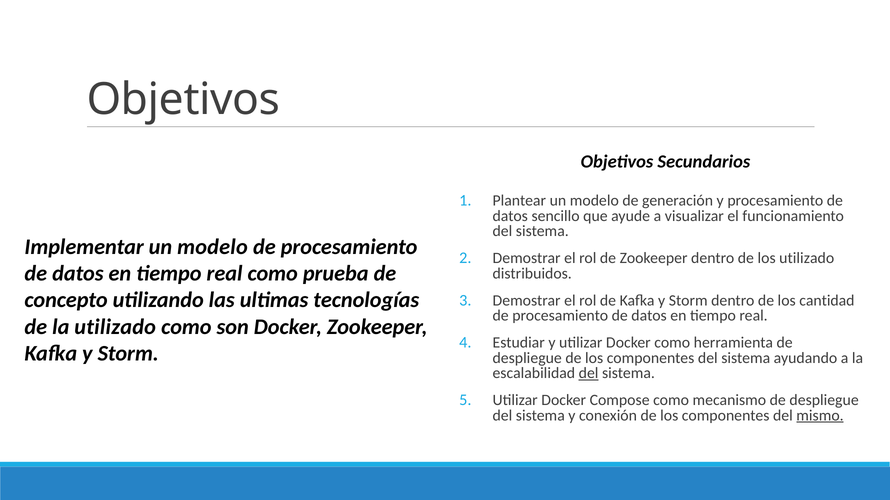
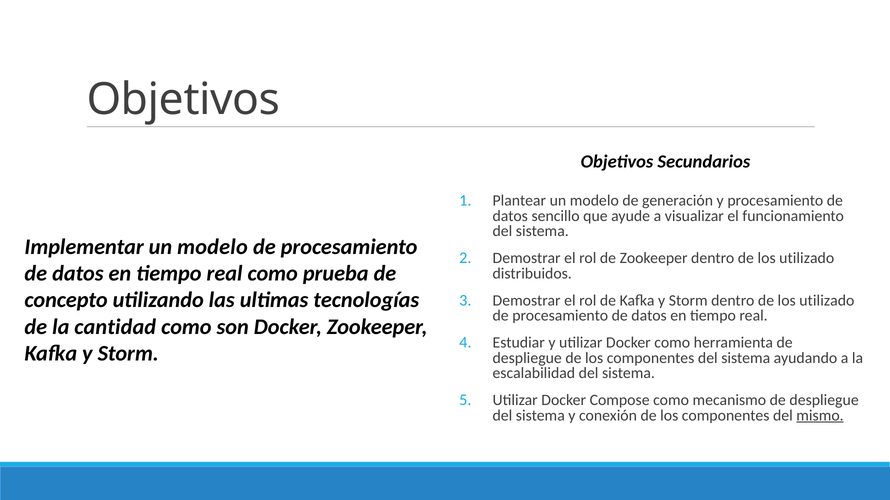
cantidad: cantidad -> utilizado (827, 301)
la utilizado: utilizado -> cantidad (115, 327)
del underline: present -> none (589, 374)
